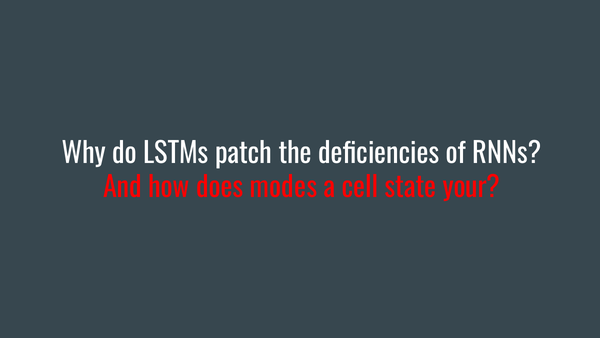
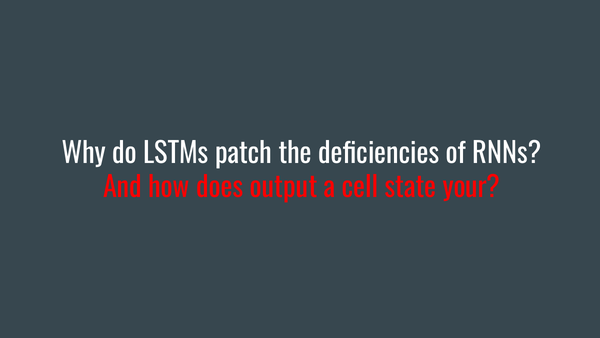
modes: modes -> output (283, 188)
